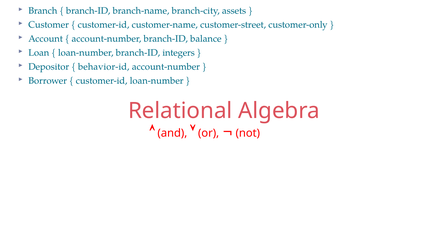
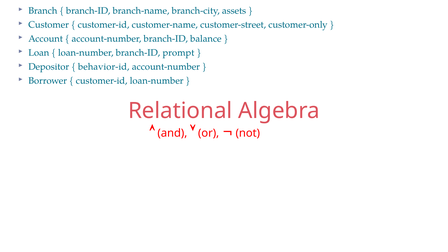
integers: integers -> prompt (178, 53)
